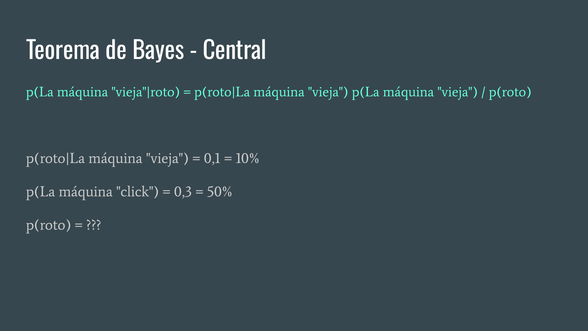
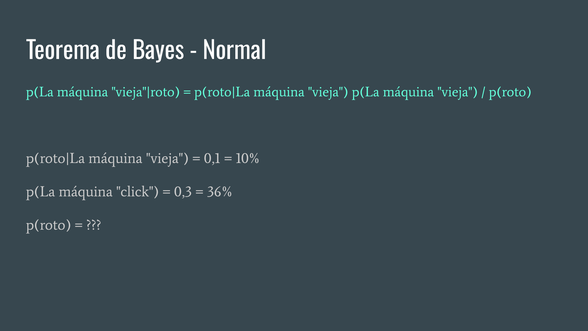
Central: Central -> Normal (235, 51)
50%: 50% -> 36% (220, 191)
